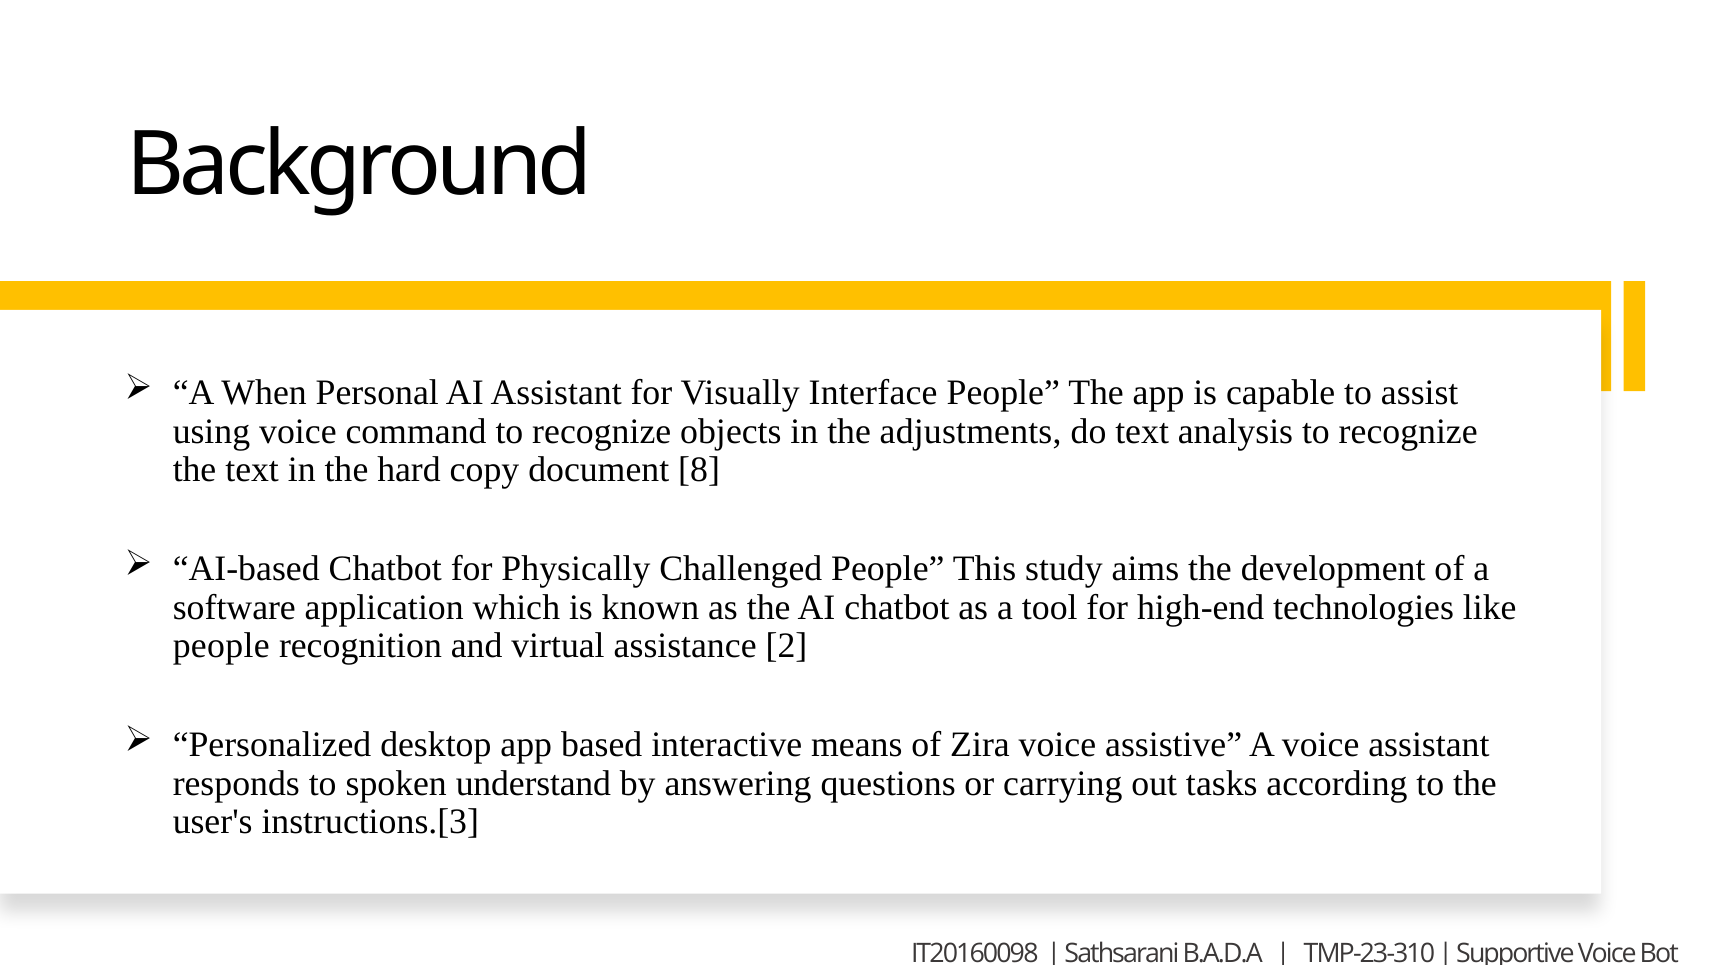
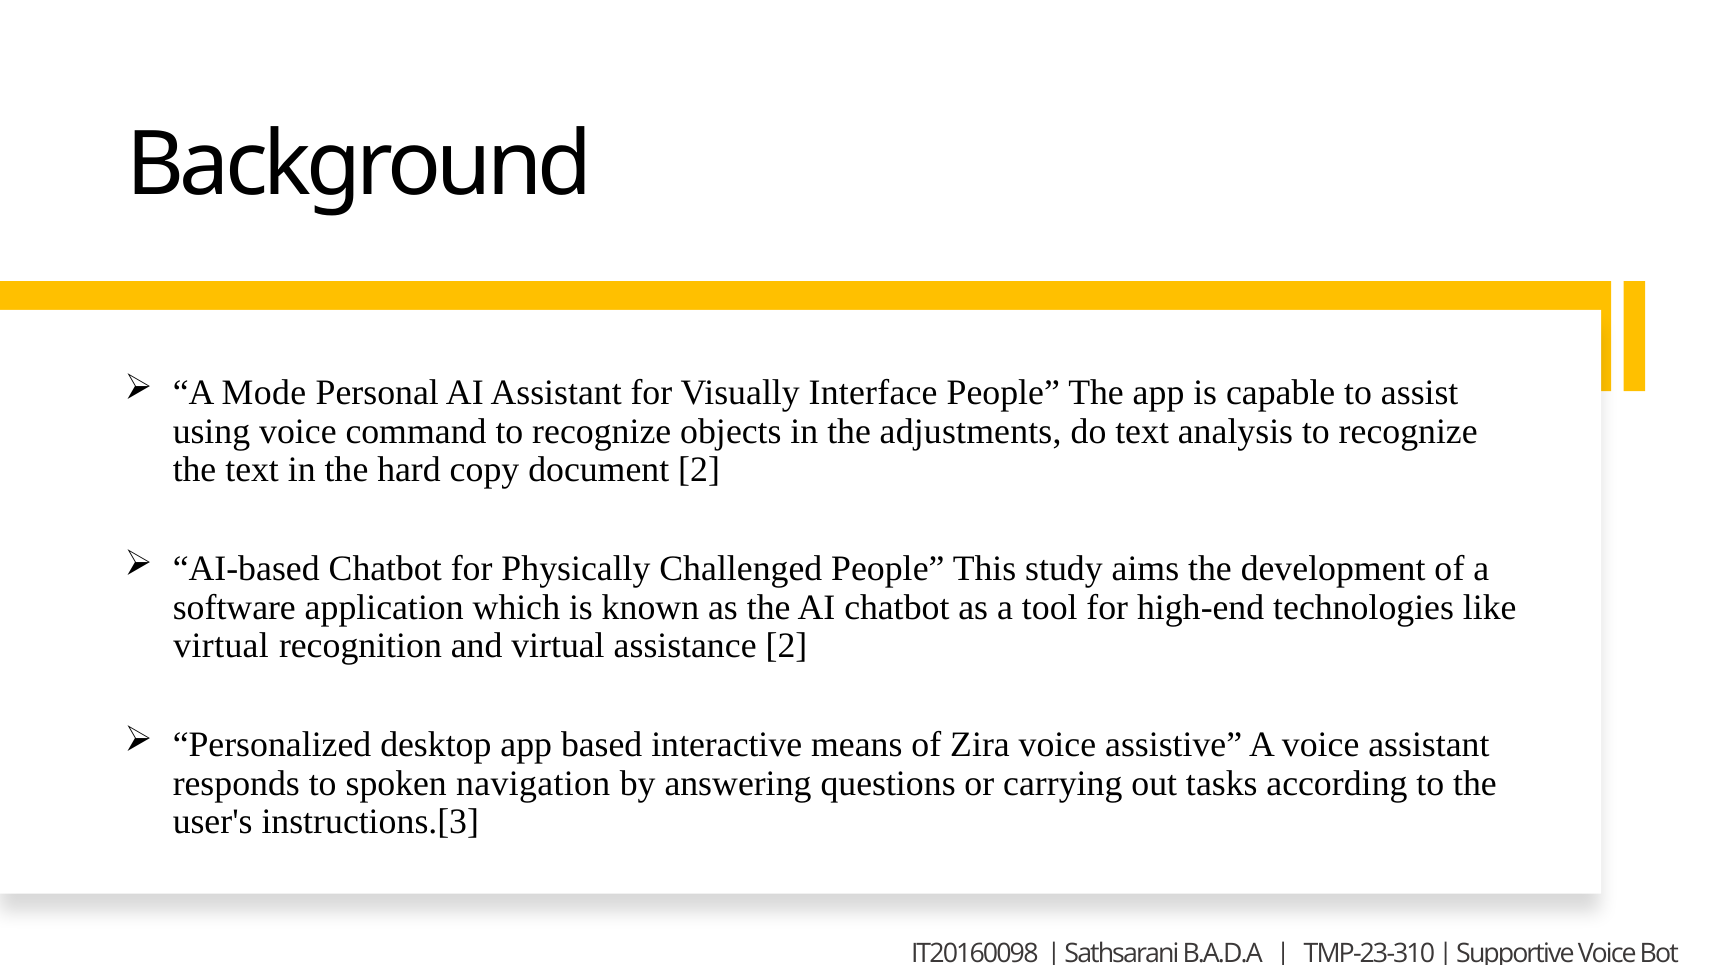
When: When -> Mode (264, 392)
document 8: 8 -> 2 (699, 470)
people: people -> virtual (221, 646)
understand: understand -> navigation (533, 783)
